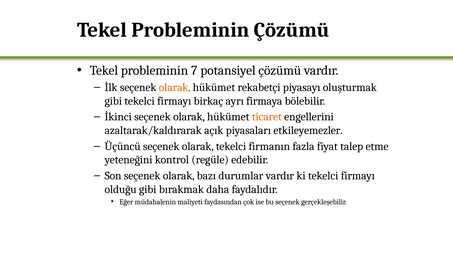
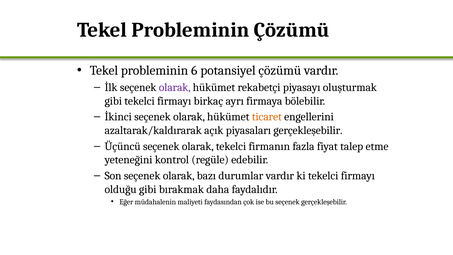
7: 7 -> 6 (194, 70)
olarak colour: orange -> purple (175, 87)
piyasaları etkileyemezler: etkileyemezler -> gerçekleşebilir (308, 130)
